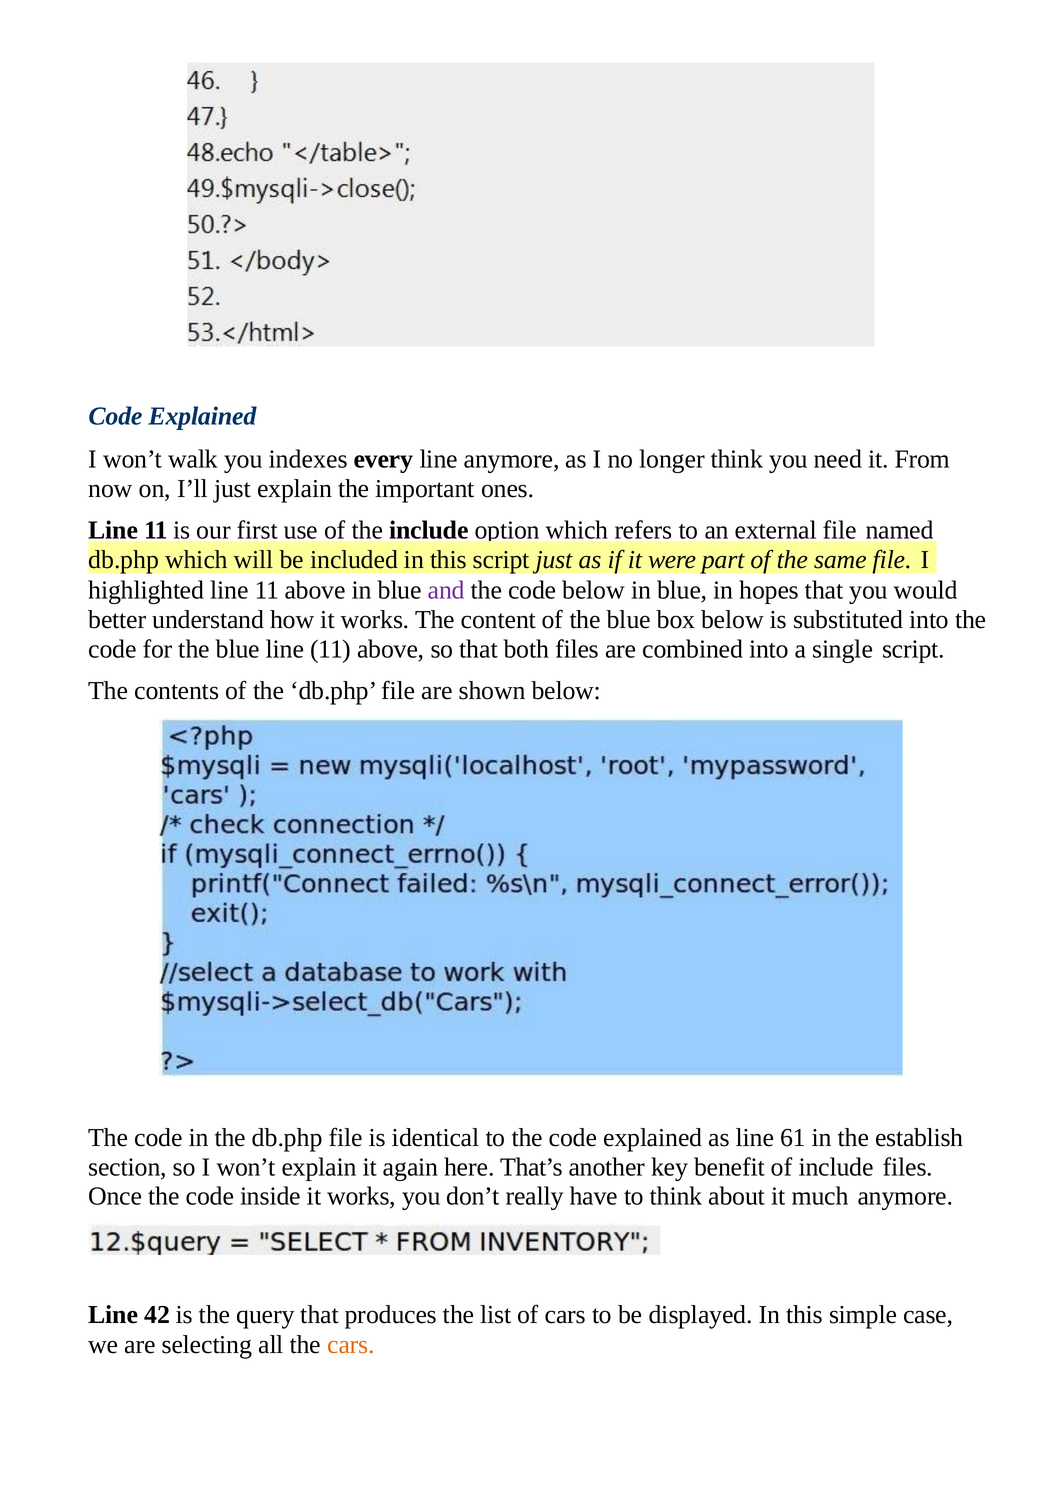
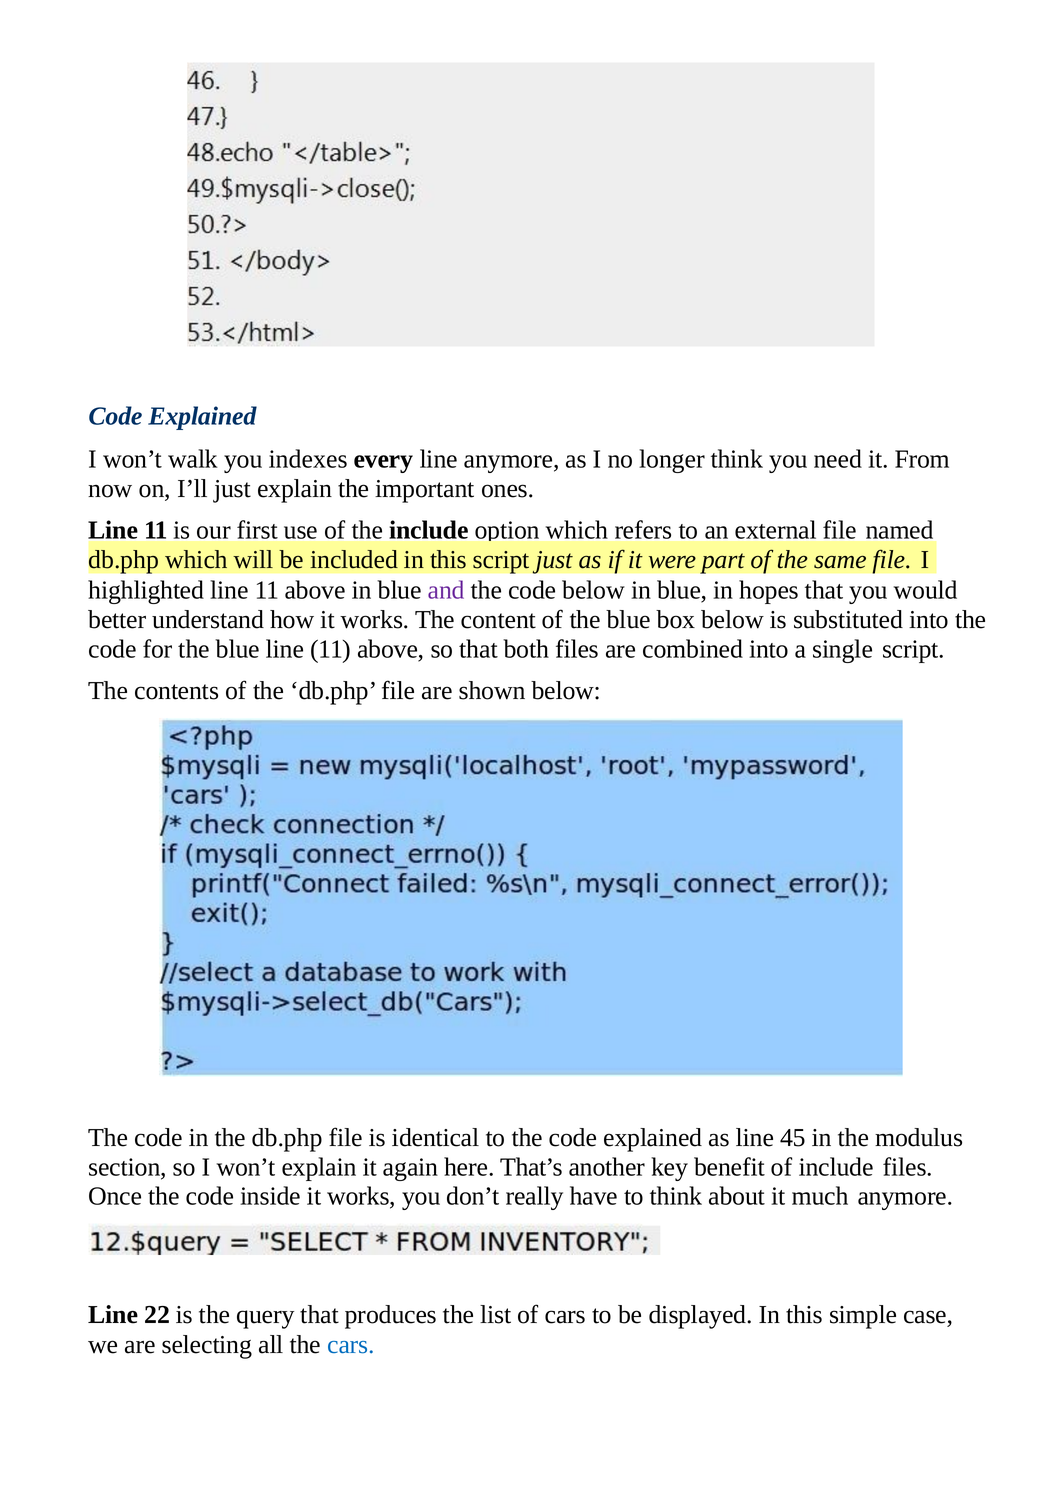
61: 61 -> 45 (793, 1138)
establish: establish -> modulus (919, 1138)
42: 42 -> 22 (157, 1315)
cars colour: orange -> blue (351, 1345)
